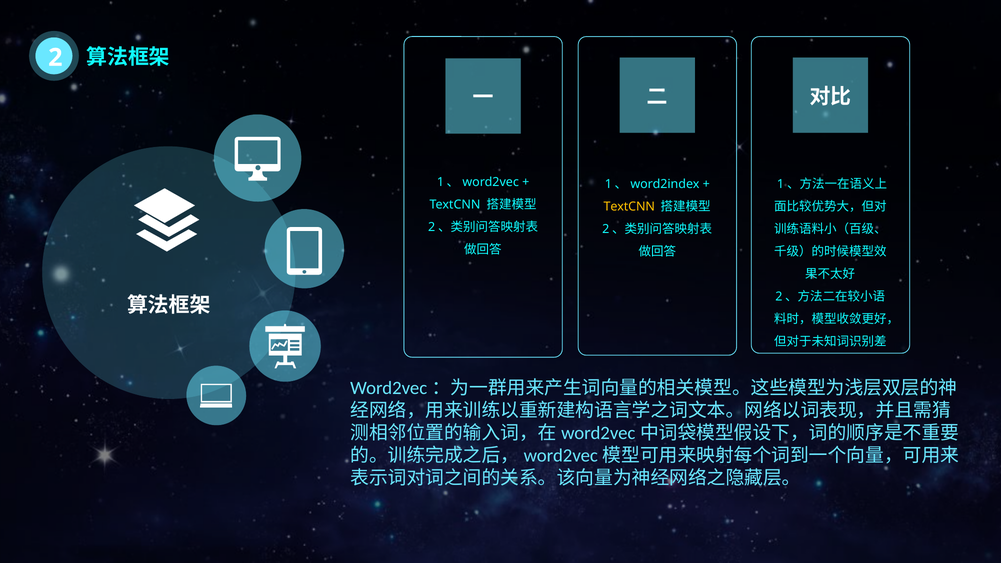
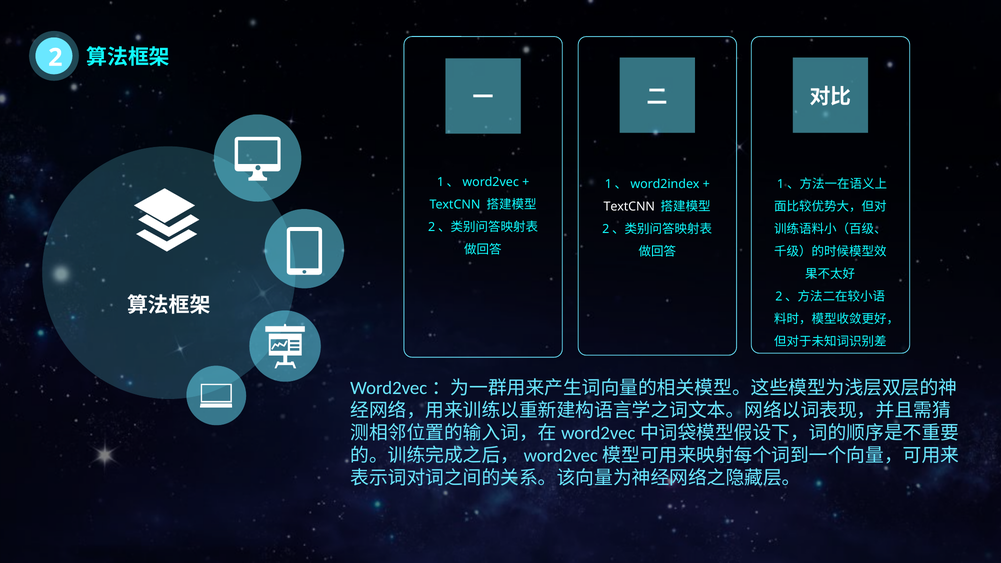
TextCNN colour: yellow -> white (629, 206)
